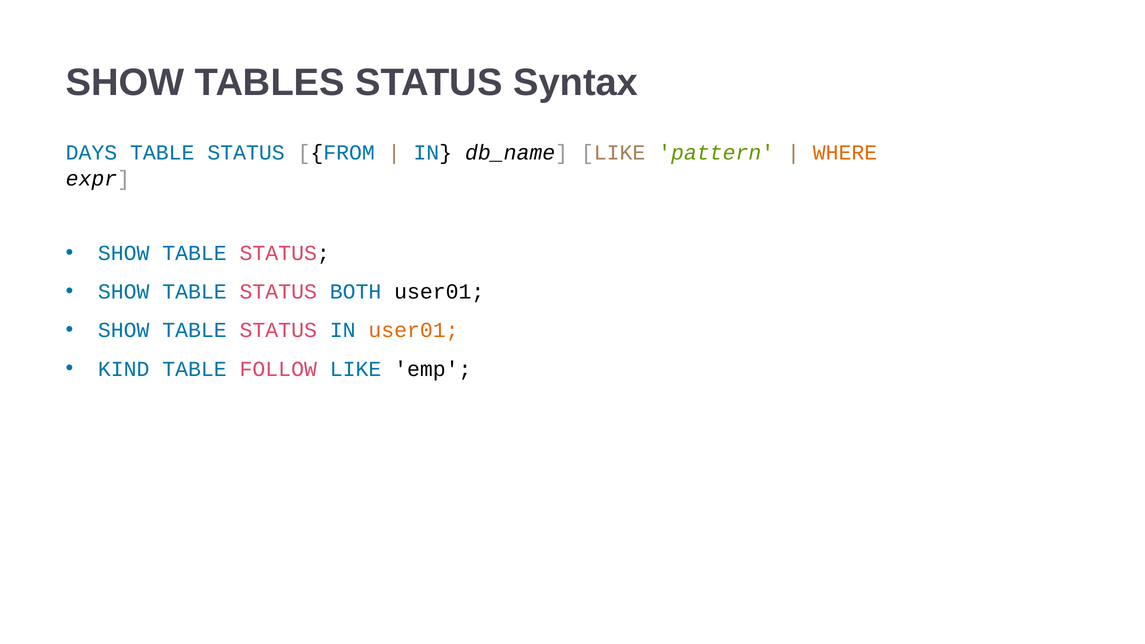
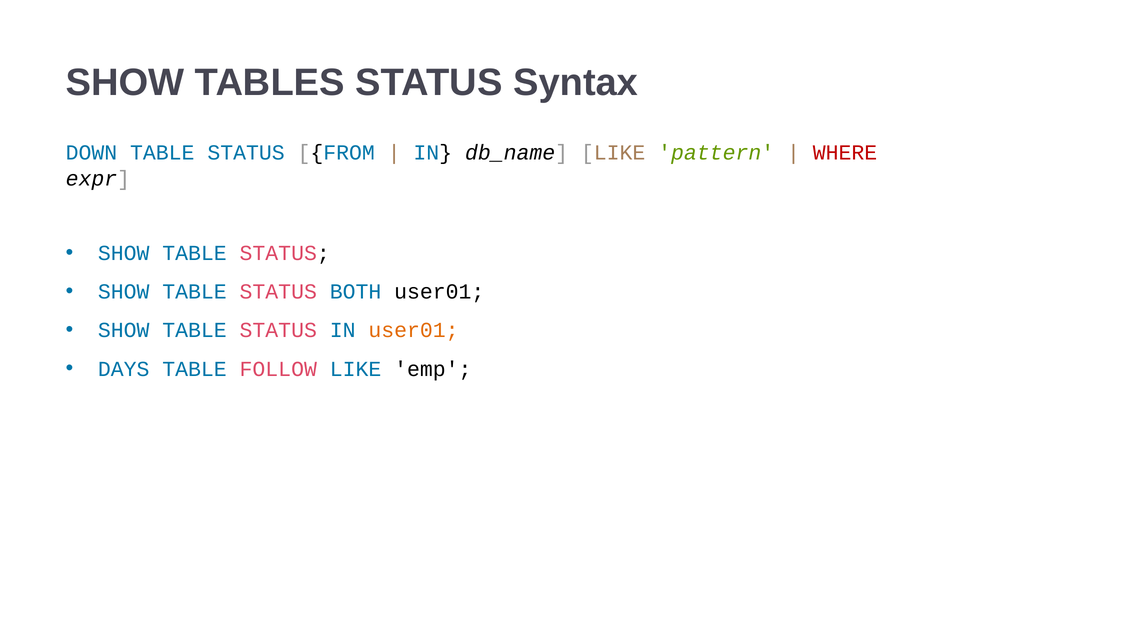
DAYS: DAYS -> DOWN (91, 153)
WHERE colour: orange -> red (845, 153)
KIND: KIND -> DAYS (124, 369)
